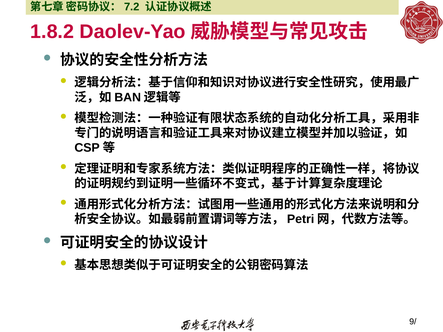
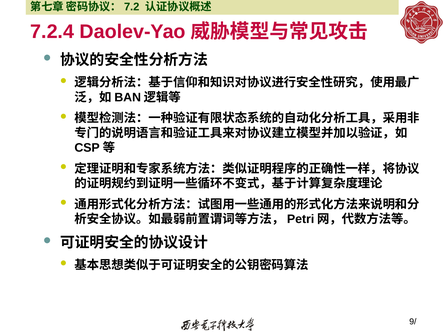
1.8.2: 1.8.2 -> 7.2.4 (52, 32)
